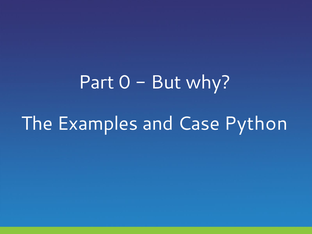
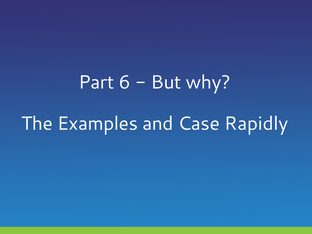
0: 0 -> 6 (125, 82)
Python: Python -> Rapidly (256, 124)
